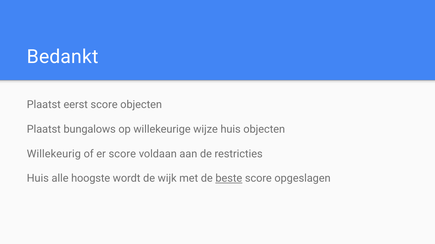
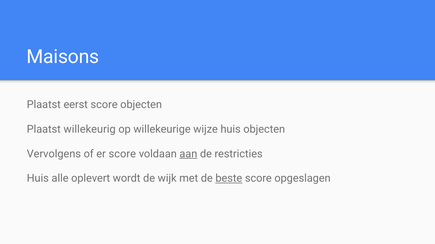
Bedankt: Bedankt -> Maisons (63, 57)
bungalows: bungalows -> willekeurig (90, 130)
Willekeurig: Willekeurig -> Vervolgens (54, 154)
aan underline: none -> present (188, 154)
hoogste: hoogste -> oplevert (91, 179)
